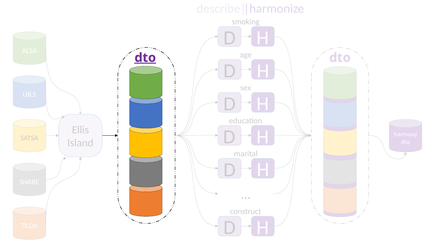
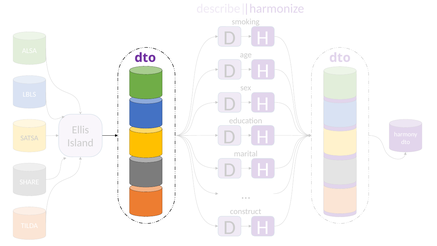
dto underline: present -> none (145, 58)
